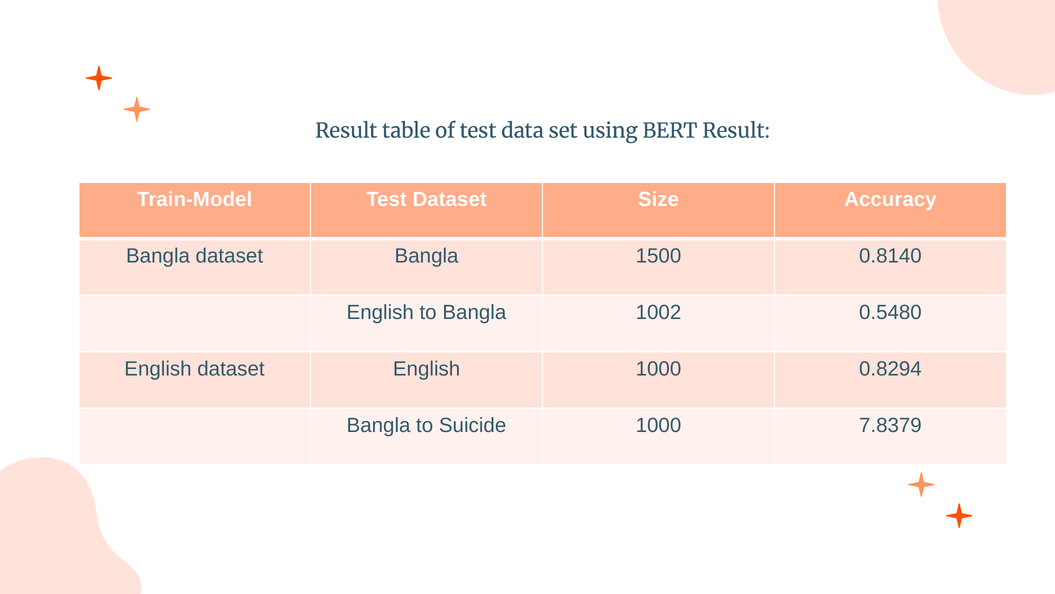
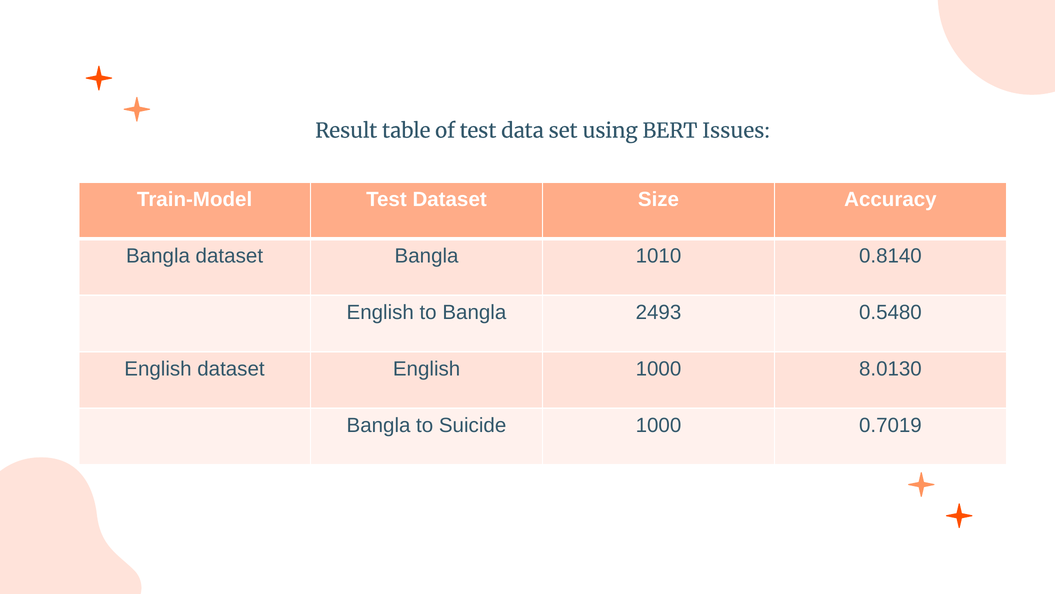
BERT Result: Result -> Issues (736, 131)
1500: 1500 -> 1010 (658, 256)
1002: 1002 -> 2493 (658, 312)
0.8294: 0.8294 -> 8.0130 (890, 369)
7.8379: 7.8379 -> 0.7019 (890, 425)
